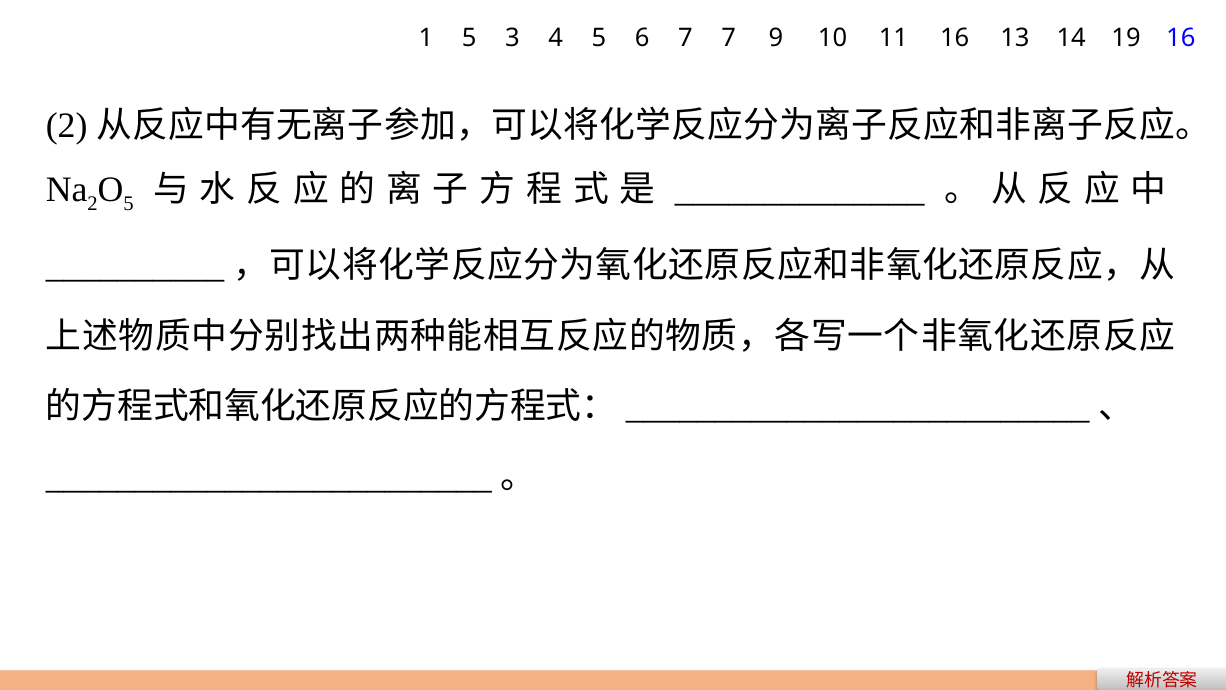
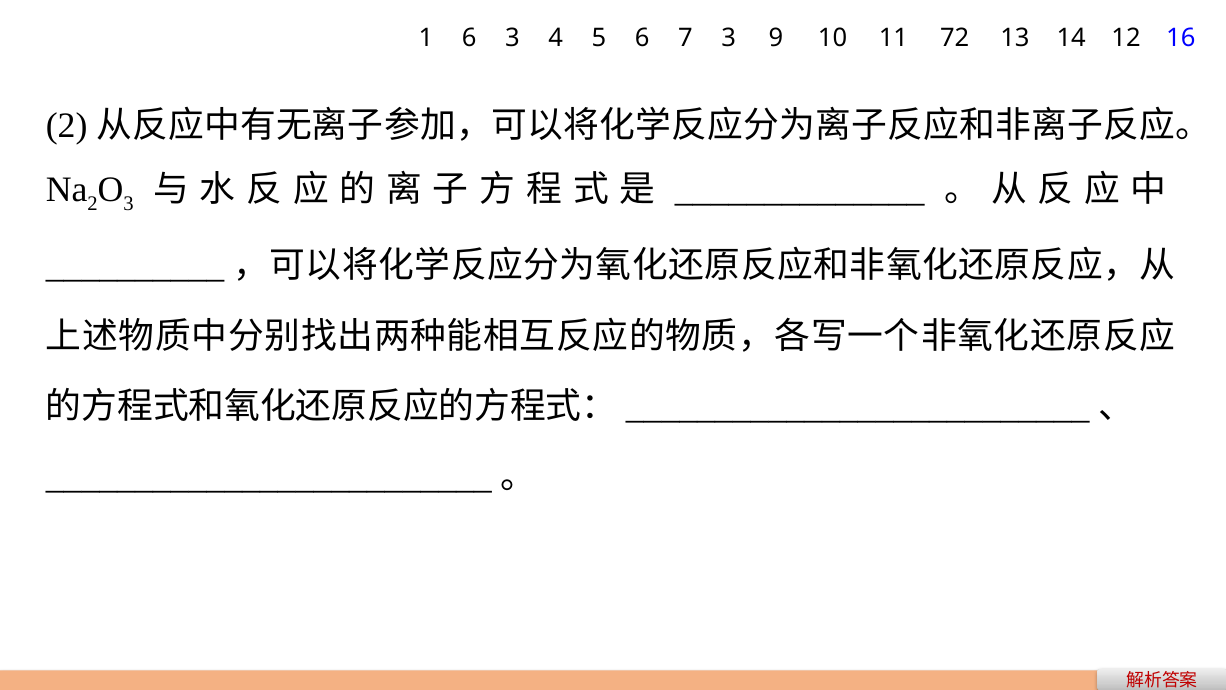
1 5: 5 -> 6 (469, 38)
7 7: 7 -> 3 (729, 38)
11 16: 16 -> 72 (955, 38)
19: 19 -> 12 (1126, 38)
5: 5 -> 3 (129, 204)
